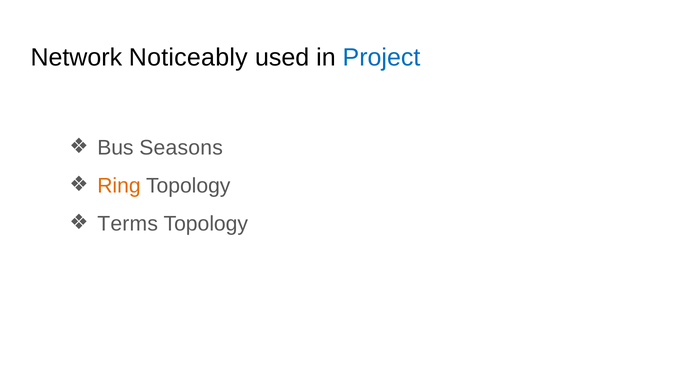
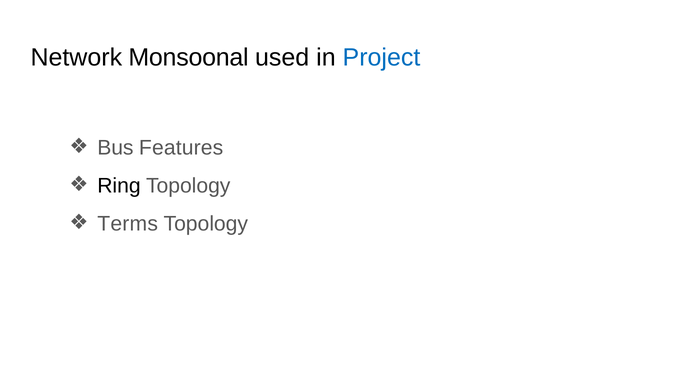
Noticeably: Noticeably -> Monsoonal (189, 57)
Seasons: Seasons -> Features (181, 148)
Ring colour: orange -> black (119, 186)
